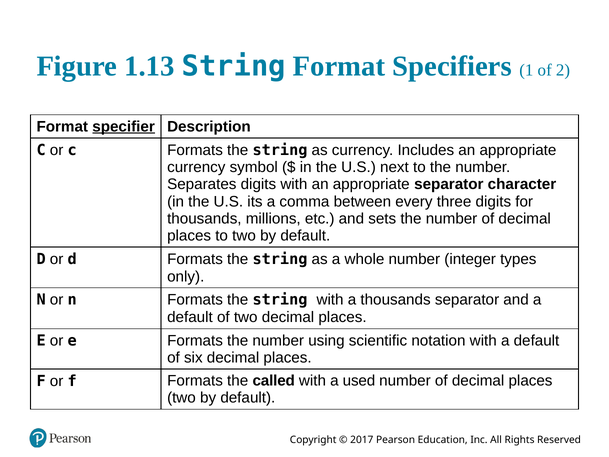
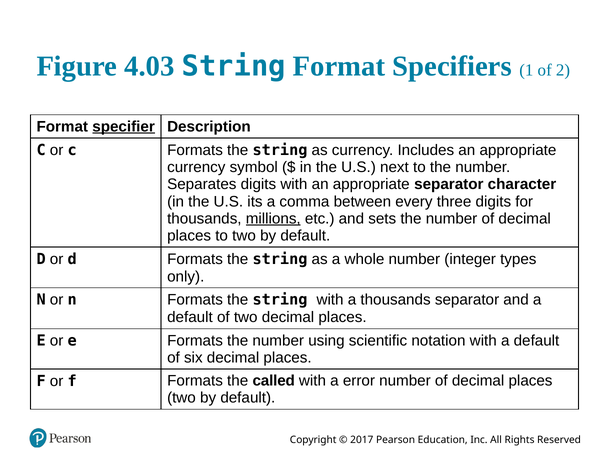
1.13: 1.13 -> 4.03 (150, 66)
millions underline: none -> present (273, 218)
used: used -> error (359, 381)
